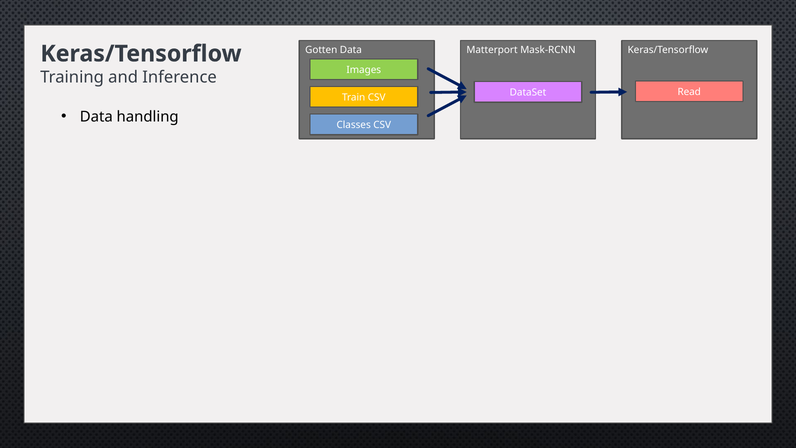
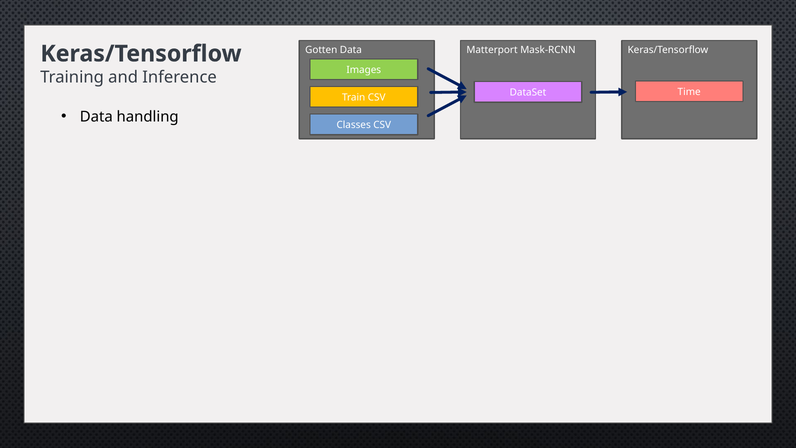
Read: Read -> Time (689, 92)
